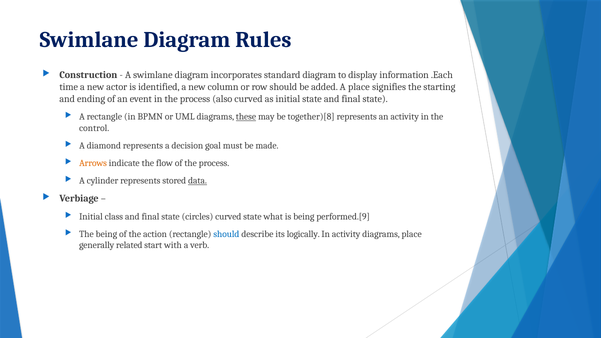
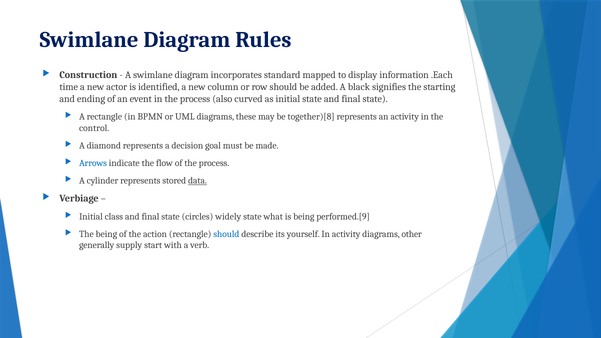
standard diagram: diagram -> mapped (319, 75)
A place: place -> black (359, 87)
these underline: present -> none (246, 117)
Arrows colour: orange -> blue (93, 163)
circles curved: curved -> widely (228, 217)
logically: logically -> yourself (303, 234)
diagrams place: place -> other (412, 234)
related: related -> supply (129, 245)
